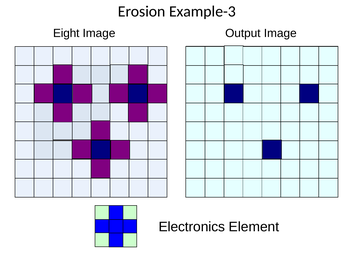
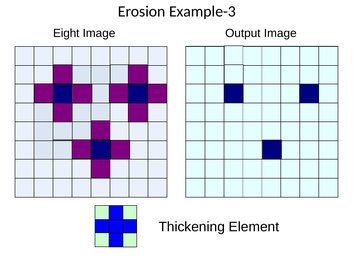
Electronics: Electronics -> Thickening (192, 227)
